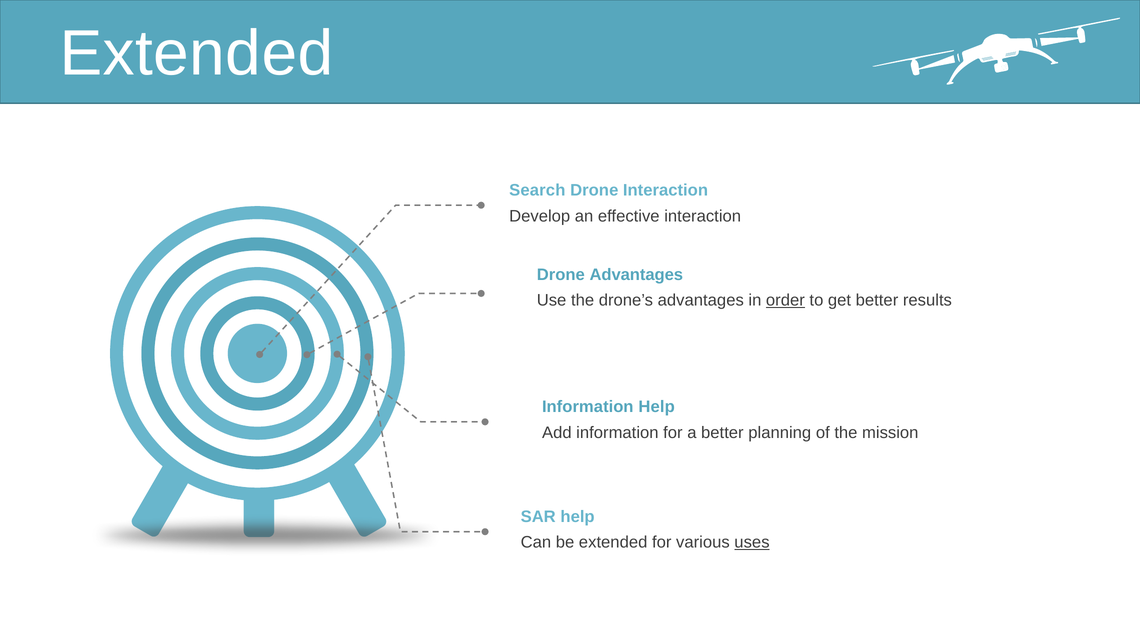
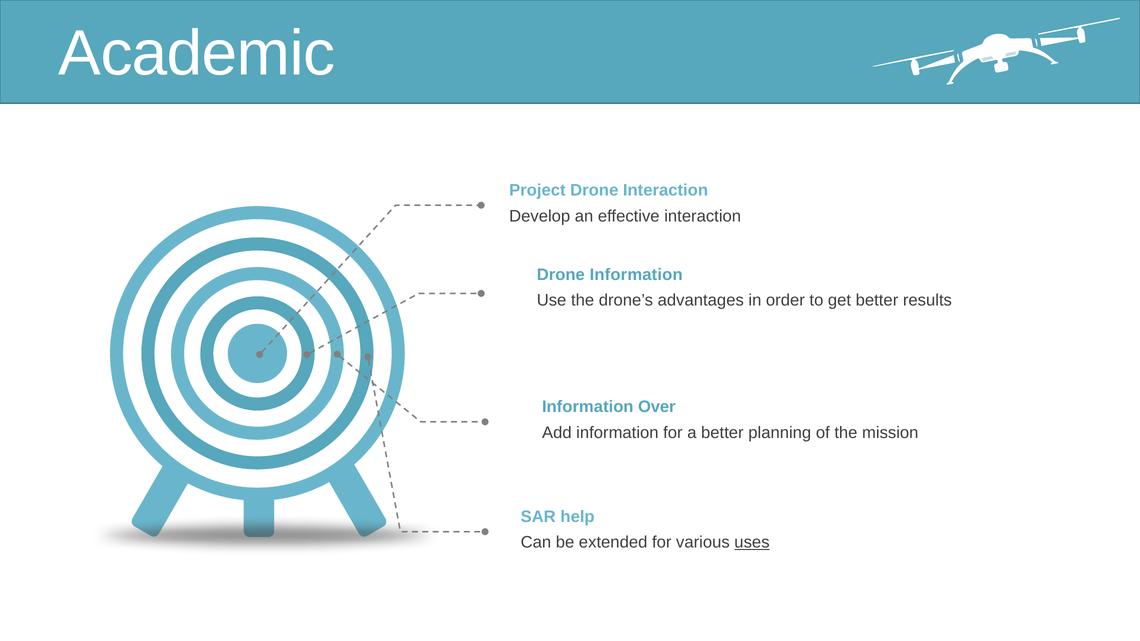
Extended: Extended -> Academic (197, 54)
Search: Search -> Project (537, 191)
Drone Advantages: Advantages -> Information (636, 275)
order underline: present -> none (785, 300)
Information Help: Help -> Over (657, 407)
